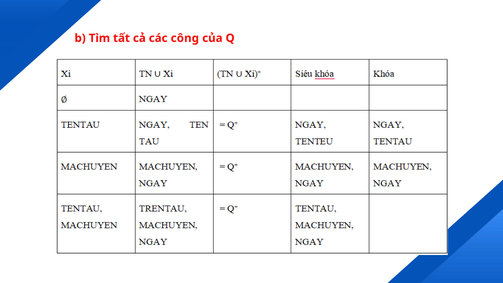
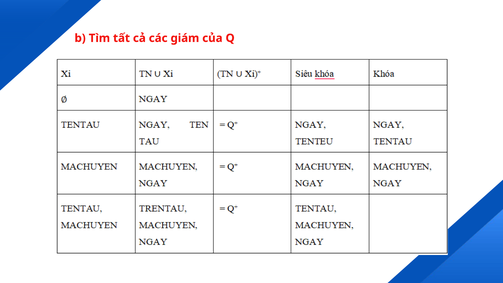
công: công -> giám (185, 38)
